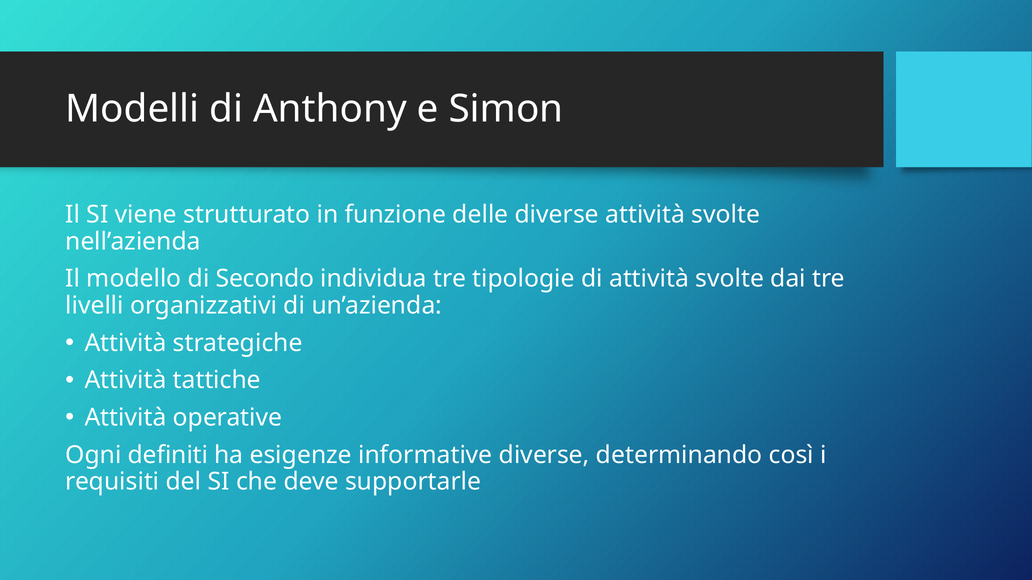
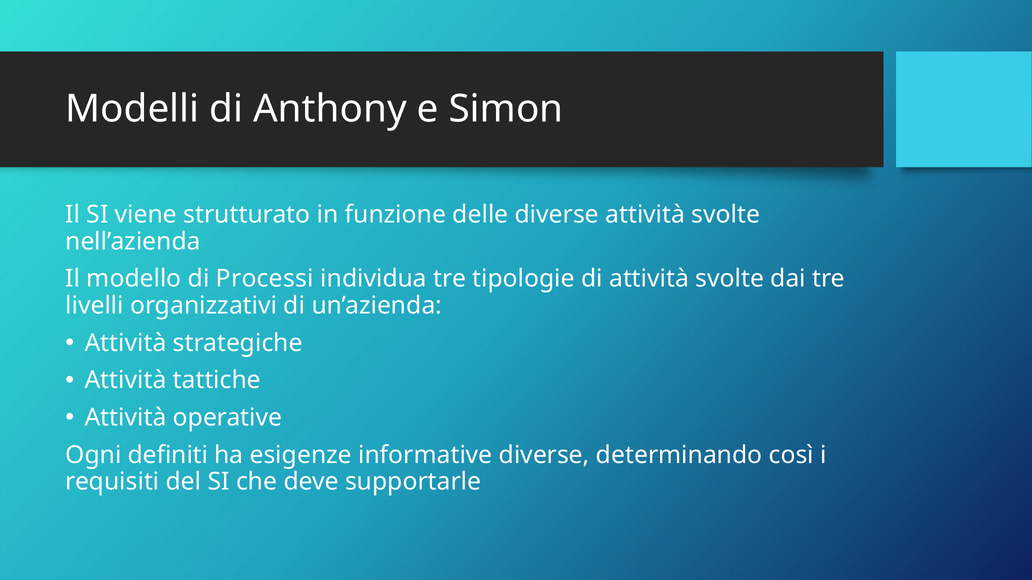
Secondo: Secondo -> Processi (265, 279)
